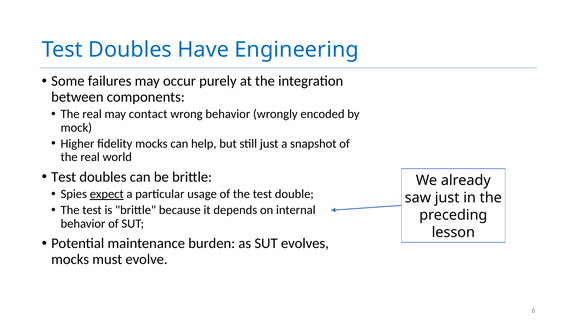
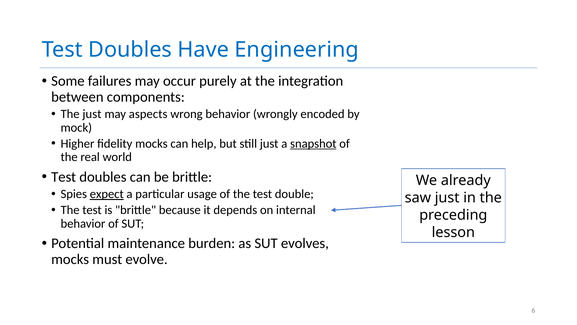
real: real -> just (92, 114)
contact: contact -> aspects (148, 114)
snapshot underline: none -> present (313, 143)
